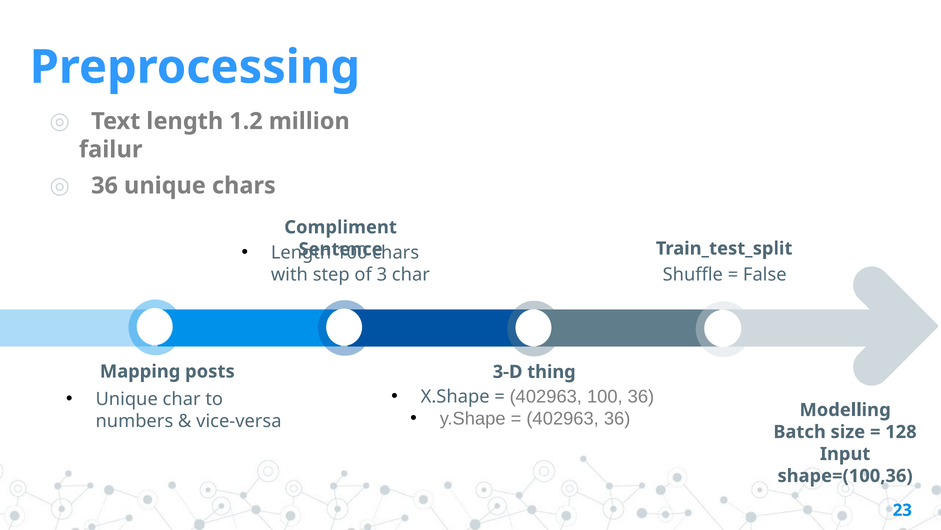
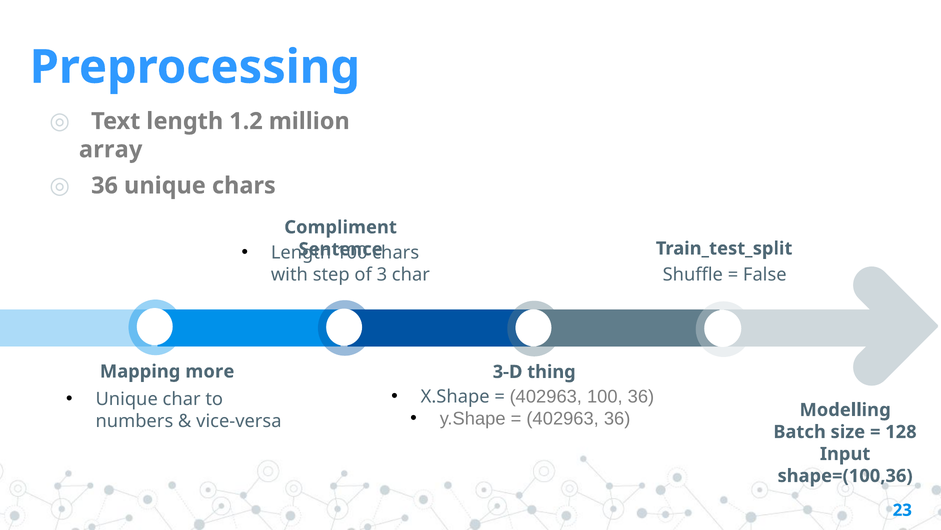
failur: failur -> array (111, 149)
posts: posts -> more (210, 371)
